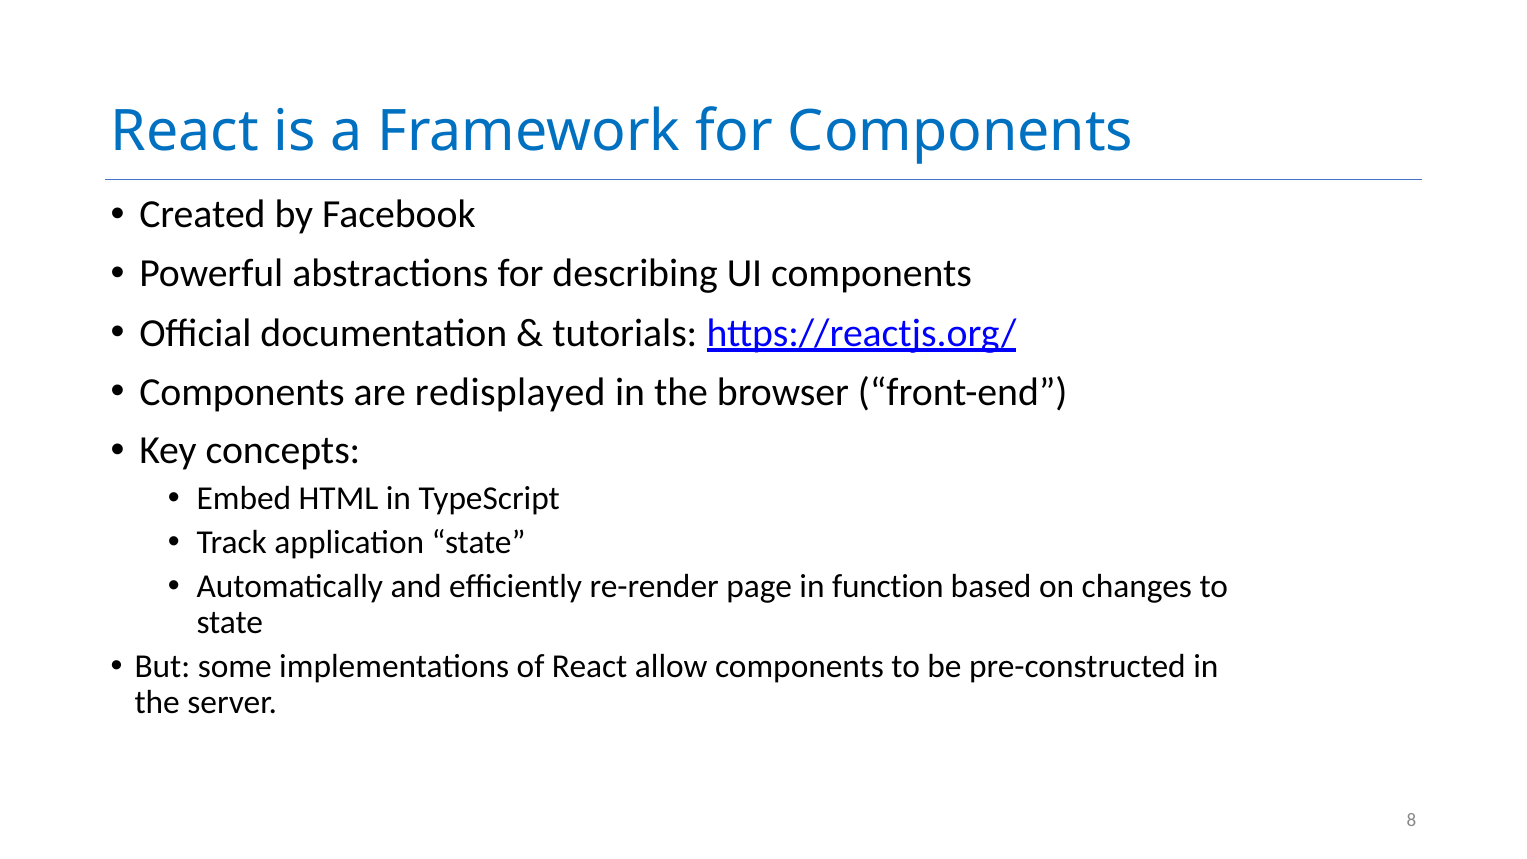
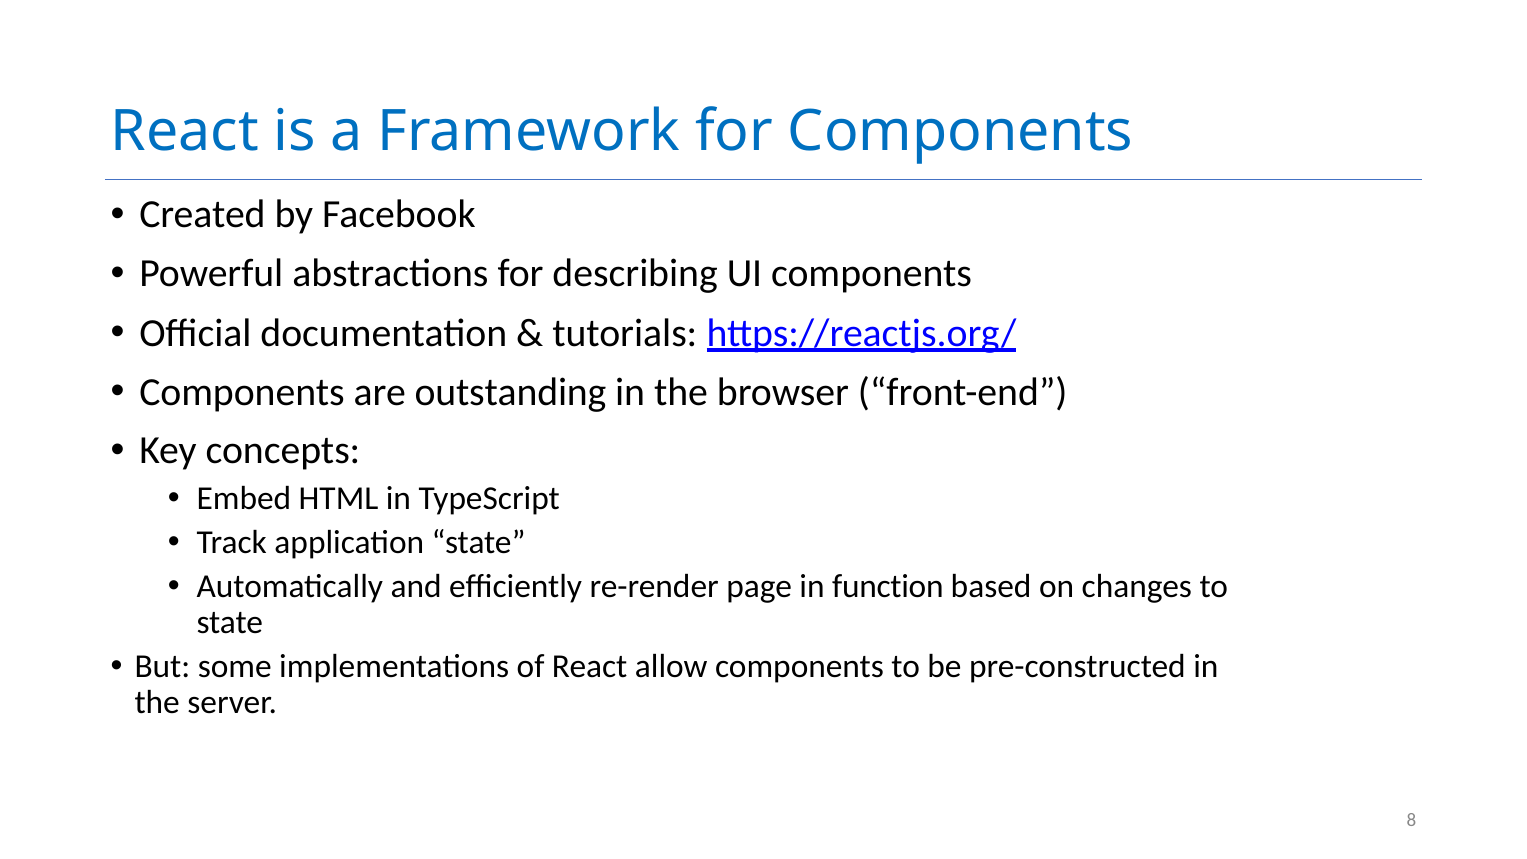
redisplayed: redisplayed -> outstanding (511, 392)
